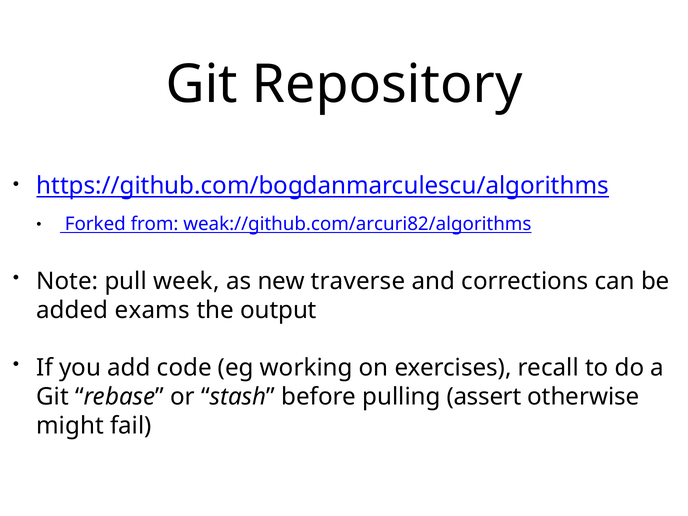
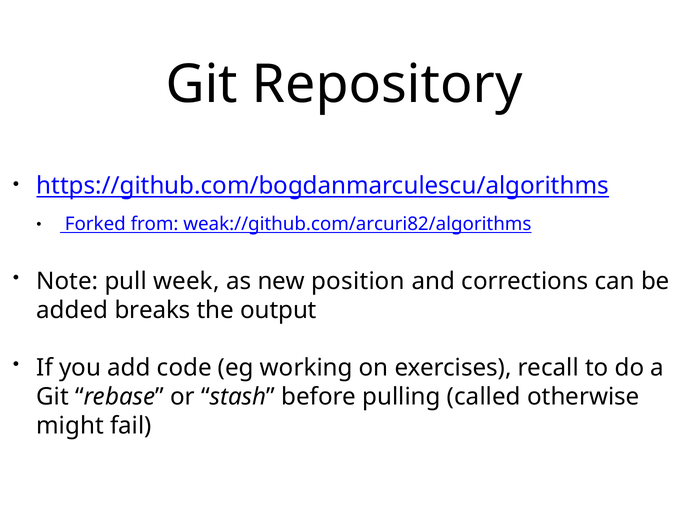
traverse: traverse -> position (358, 281)
exams: exams -> breaks (152, 310)
assert: assert -> called (484, 397)
